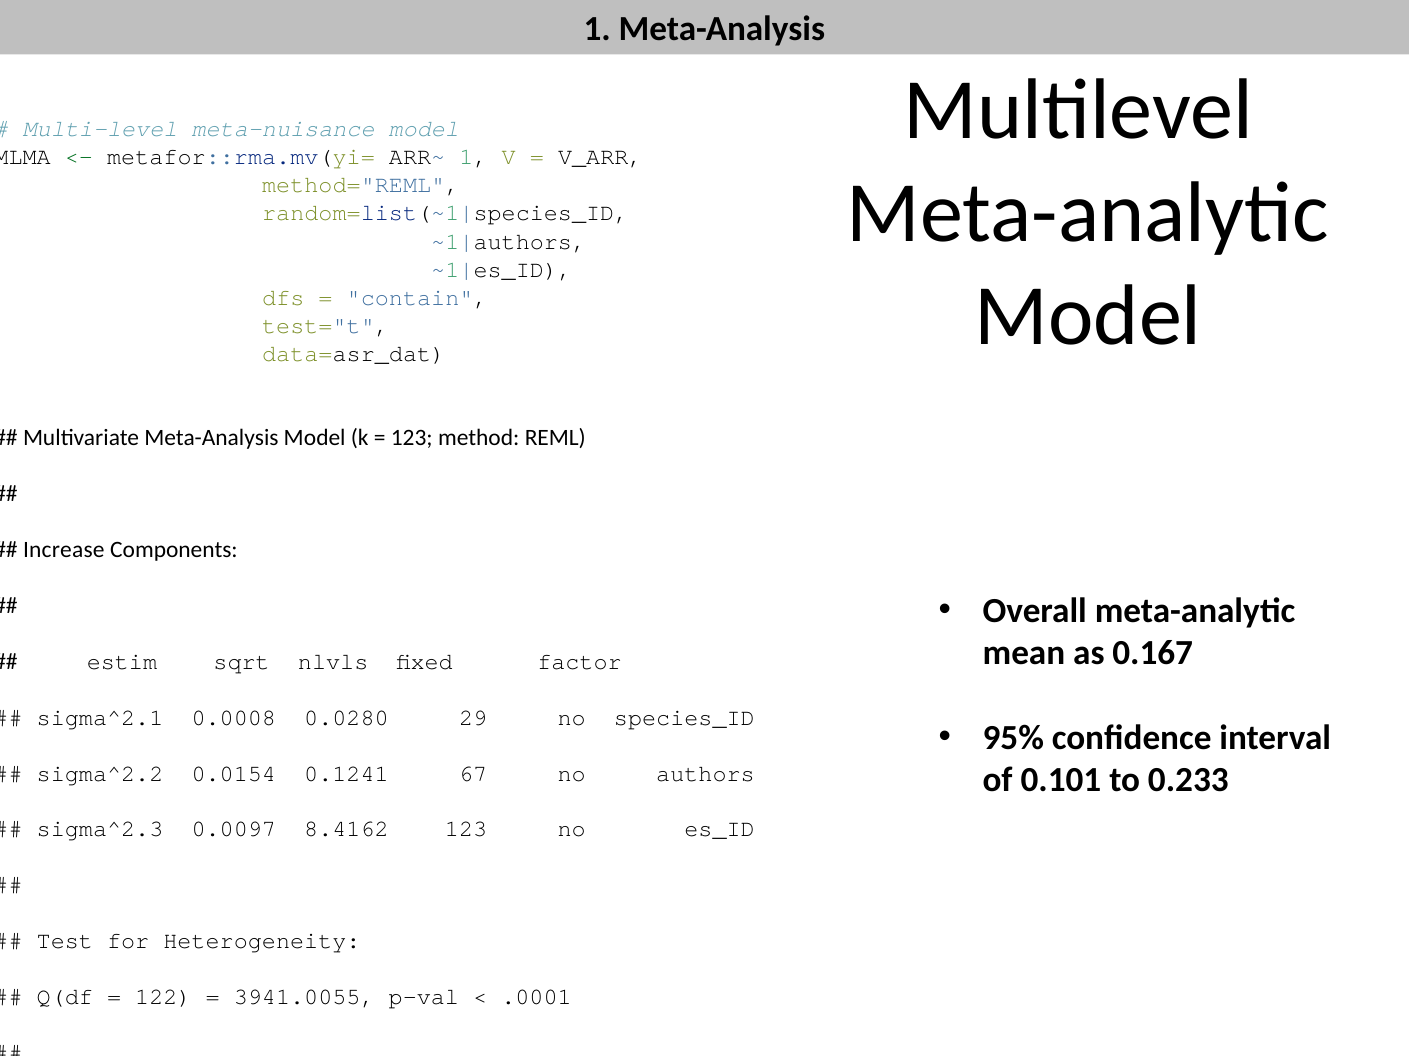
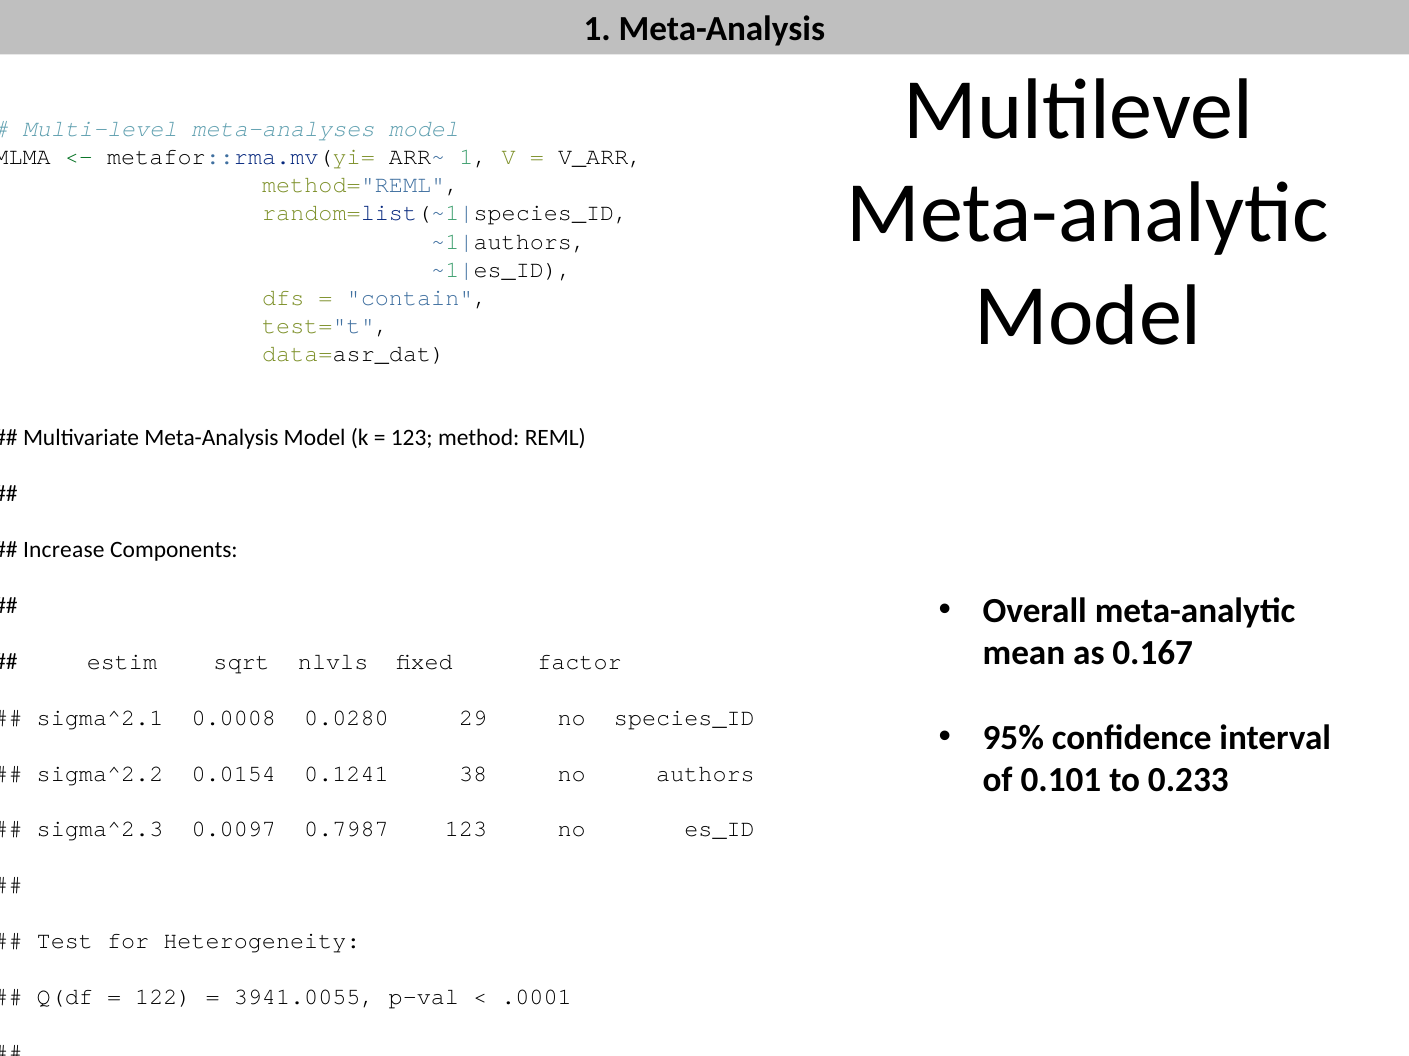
meta-nuisance: meta-nuisance -> meta-analyses (283, 129)
67: 67 -> 38 (473, 774)
8.4162: 8.4162 -> 0.7987 (346, 830)
